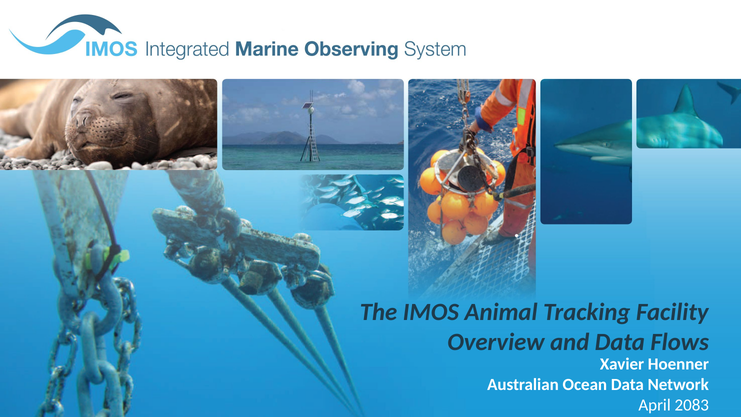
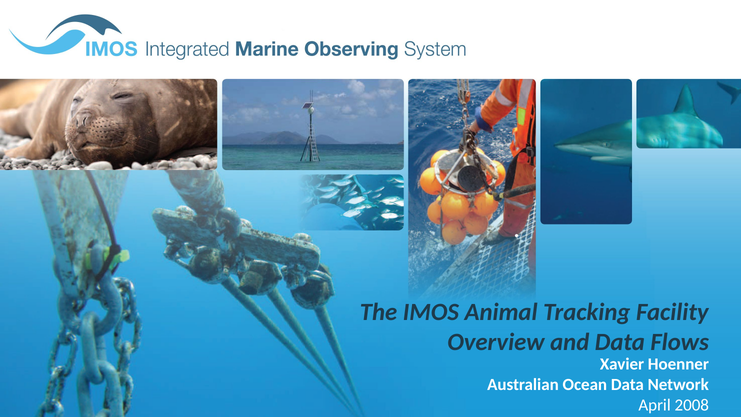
2083: 2083 -> 2008 (692, 405)
